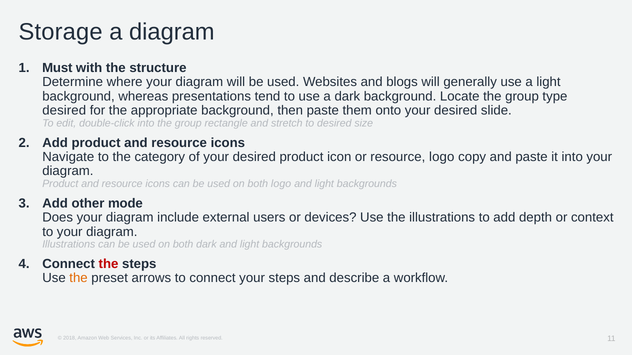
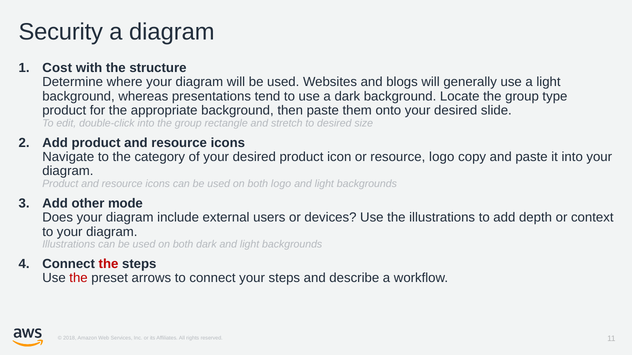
Storage: Storage -> Security (61, 32)
Must: Must -> Cost (57, 68)
desired: desired -> product (64, 111)
the colour: orange -> red (79, 278)
